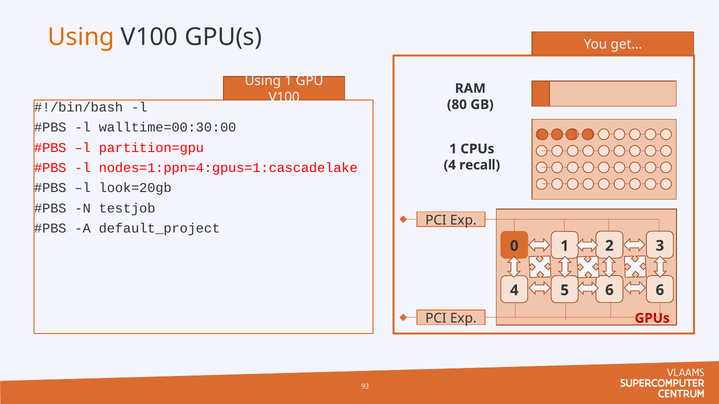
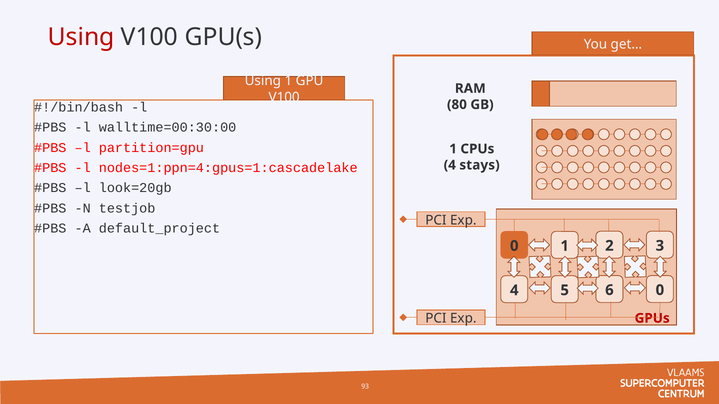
Using colour: orange -> red (81, 37)
recall: recall -> stays (480, 165)
6 6: 6 -> 0 (660, 290)
